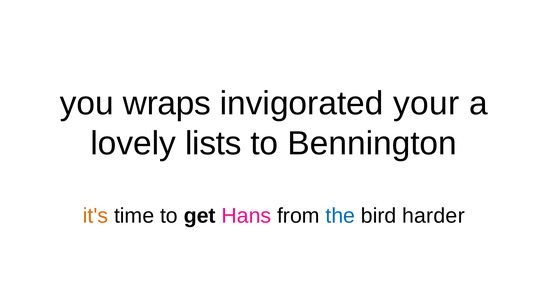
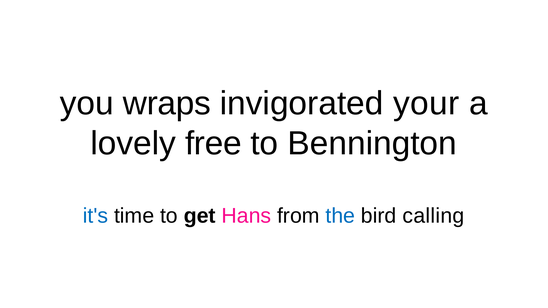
lists: lists -> free (213, 144)
it's colour: orange -> blue (96, 216)
harder: harder -> calling (434, 216)
